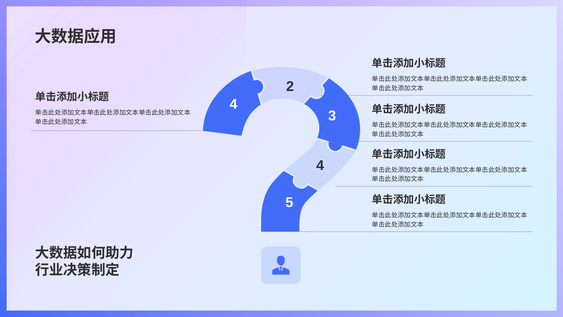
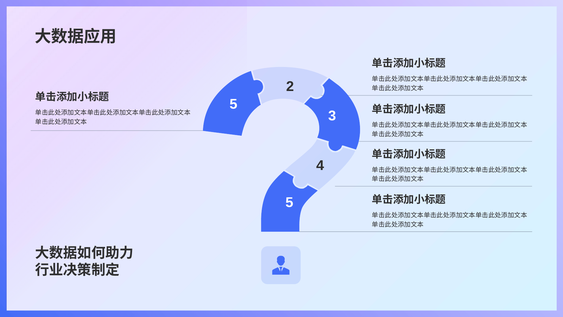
4: 4 -> 5 (233, 104)
